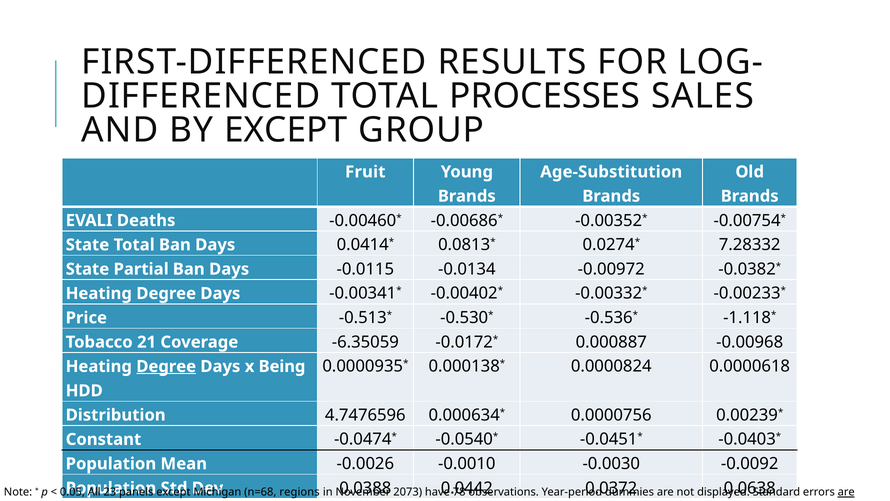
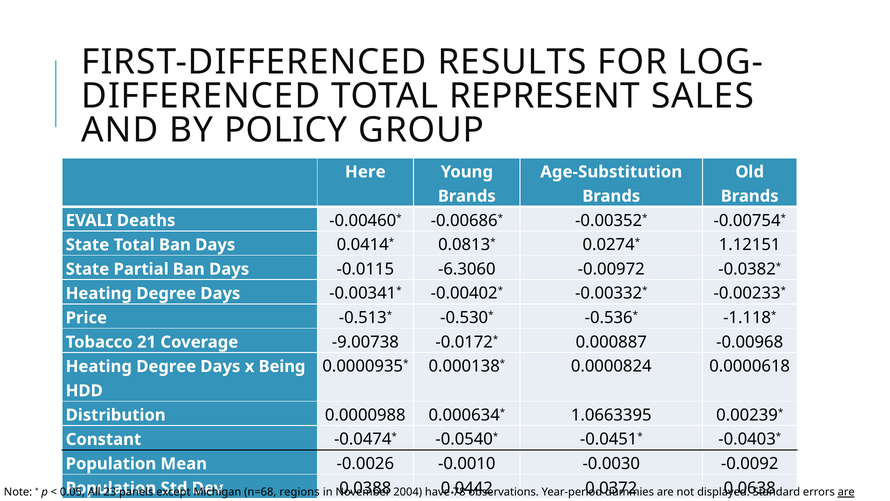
PROCESSES: PROCESSES -> REPRESENT (545, 96)
BY EXCEPT: EXCEPT -> POLICY (286, 130)
Fruit: Fruit -> Here (365, 172)
7.28332: 7.28332 -> 1.12151 (750, 245)
-0.0134: -0.0134 -> -6.3060 (467, 269)
-6.35059: -6.35059 -> -9.00738 (365, 342)
Degree underline: present -> none (166, 366)
4.7476596: 4.7476596 -> 0.0000988 (365, 415)
0.0000756: 0.0000756 -> 1.0663395 (611, 415)
2073: 2073 -> 2004 (408, 492)
